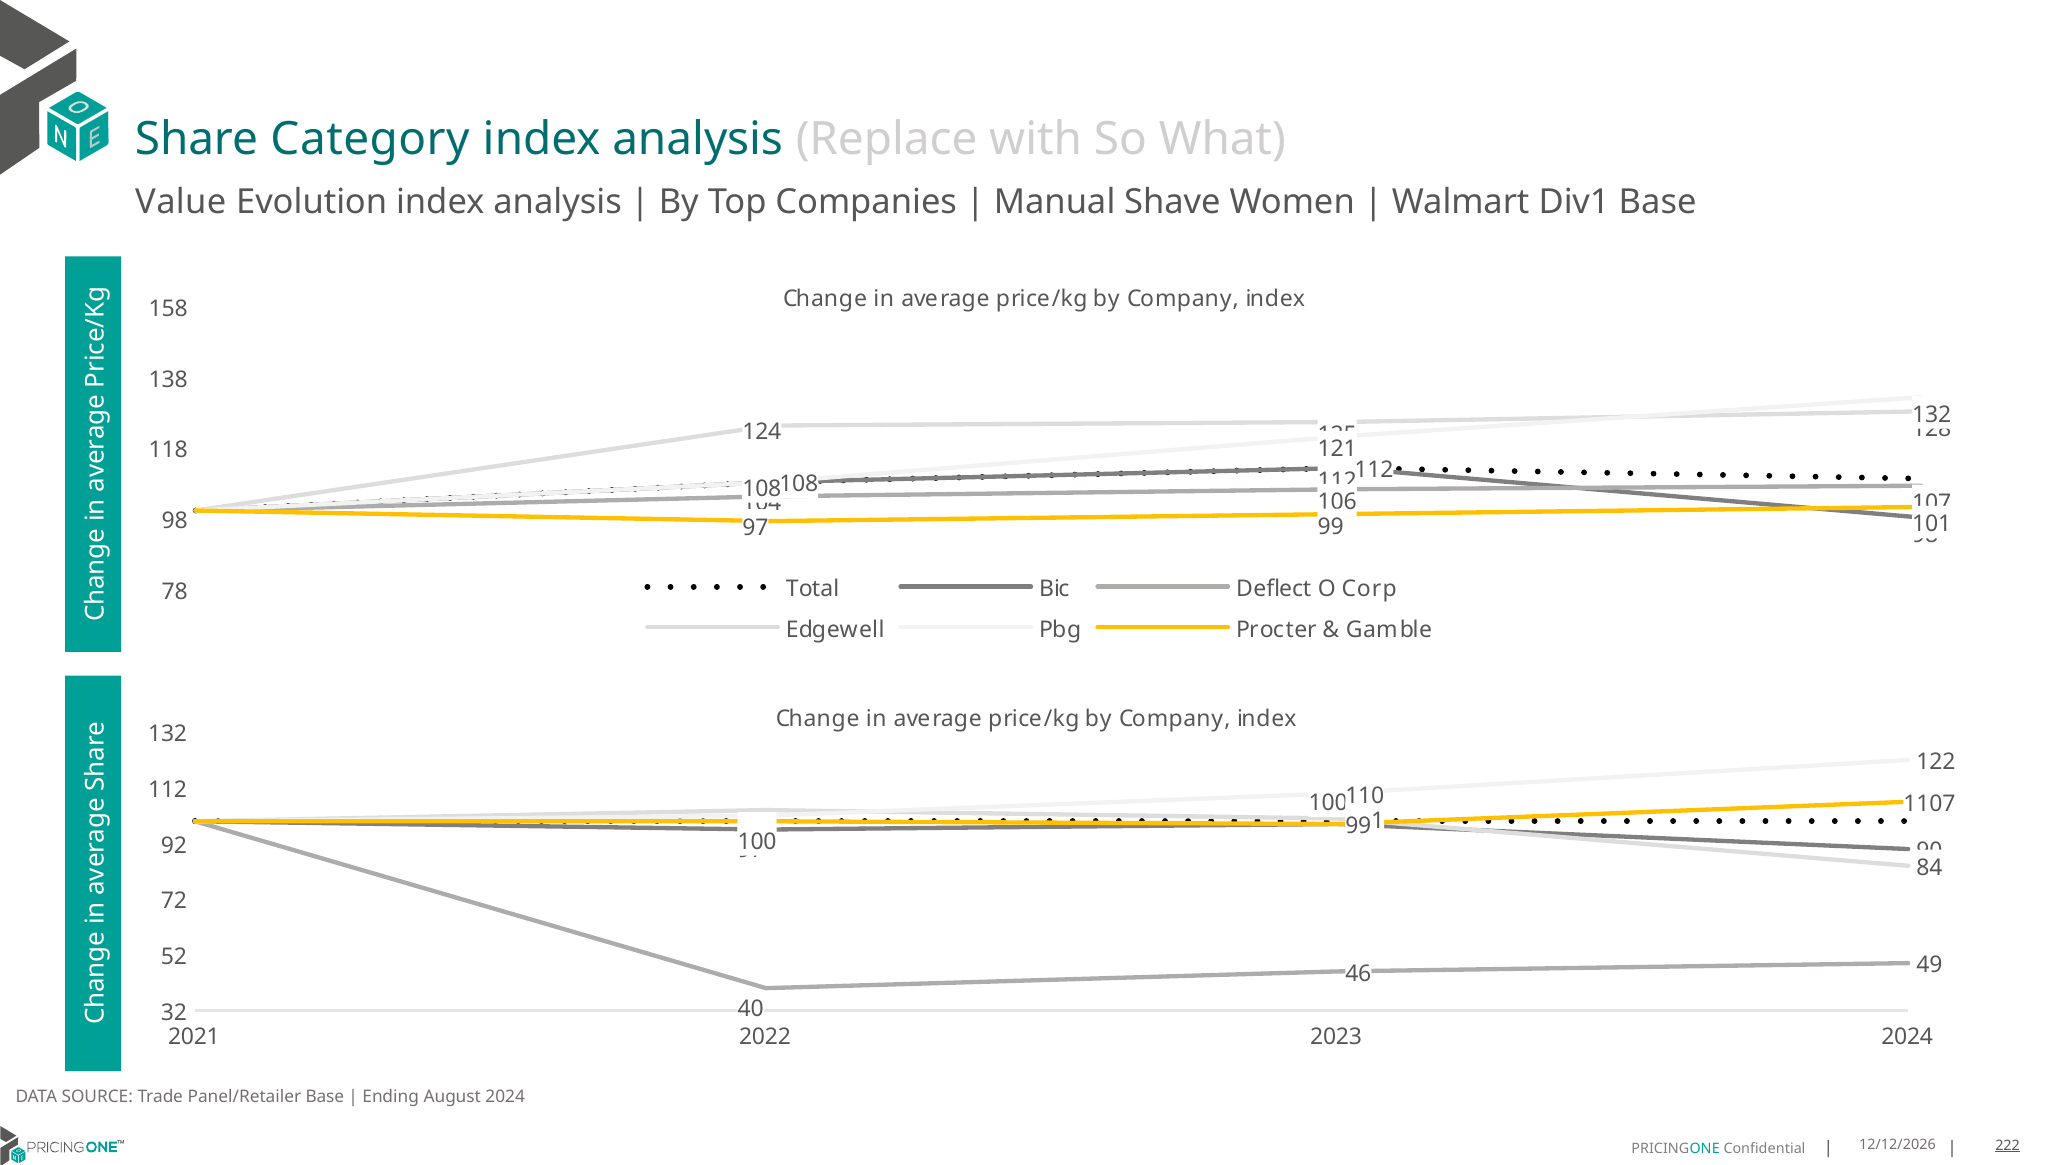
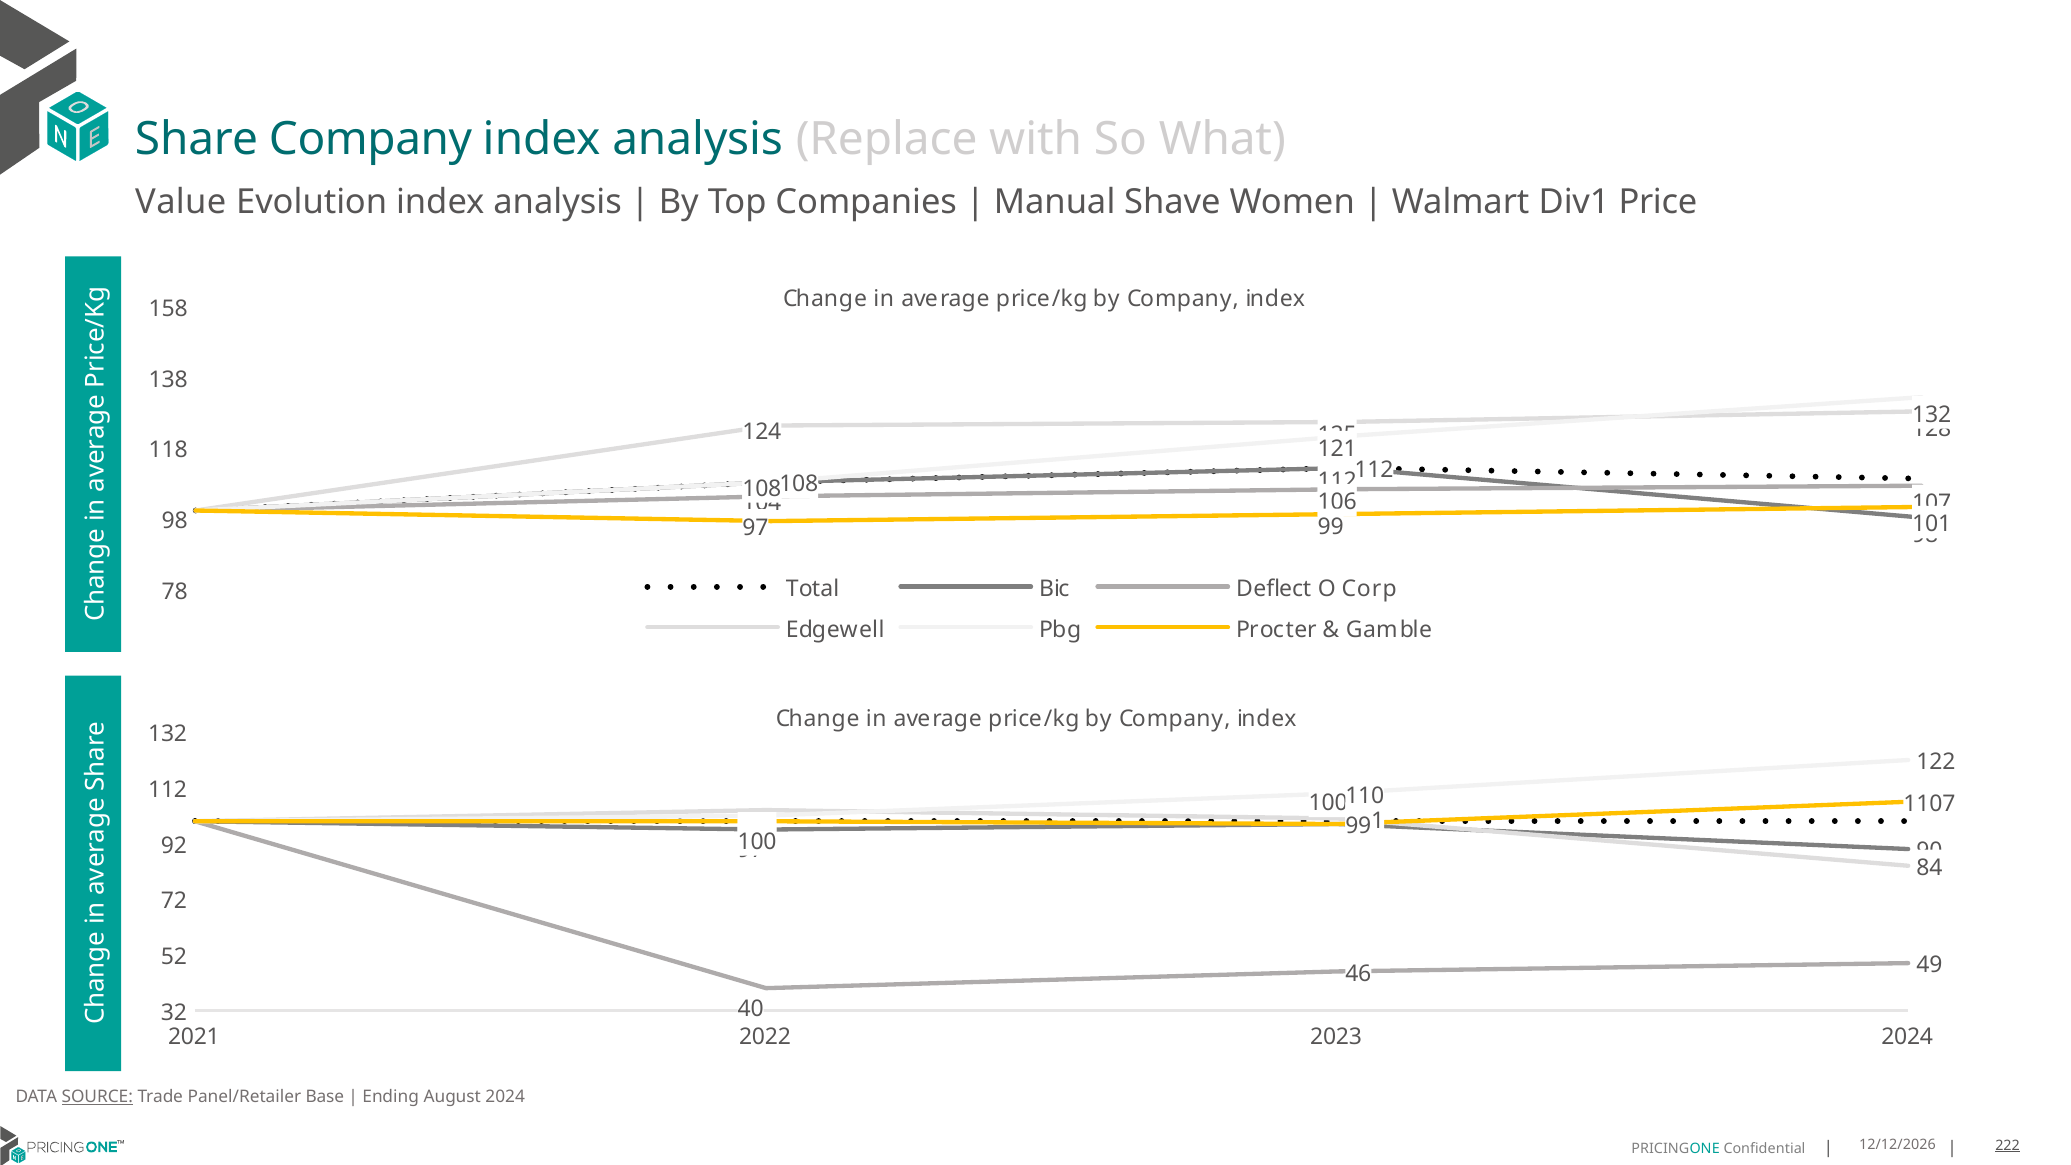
Share Category: Category -> Company (371, 139)
Div1 Base: Base -> Price (1658, 202)
SOURCE underline: none -> present (97, 1097)
